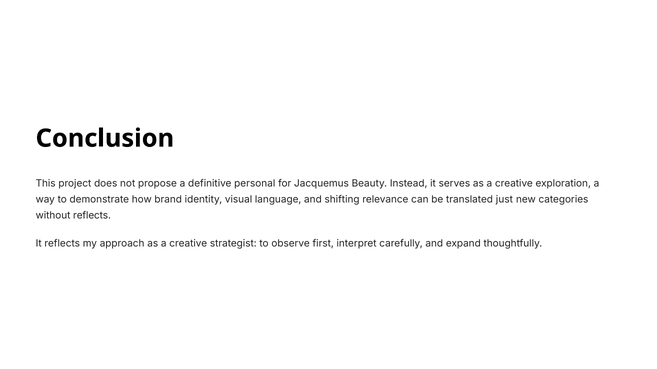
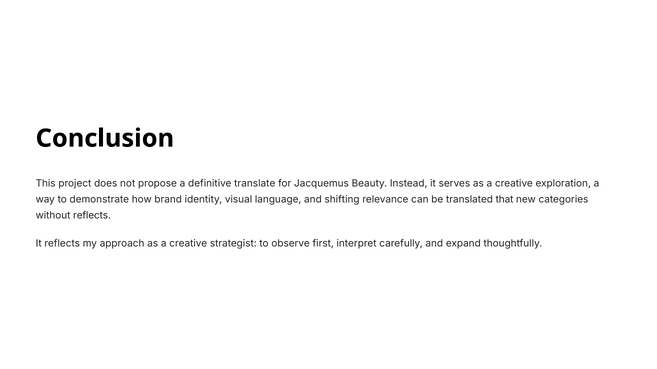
personal: personal -> translate (255, 184)
just: just -> that (505, 200)
